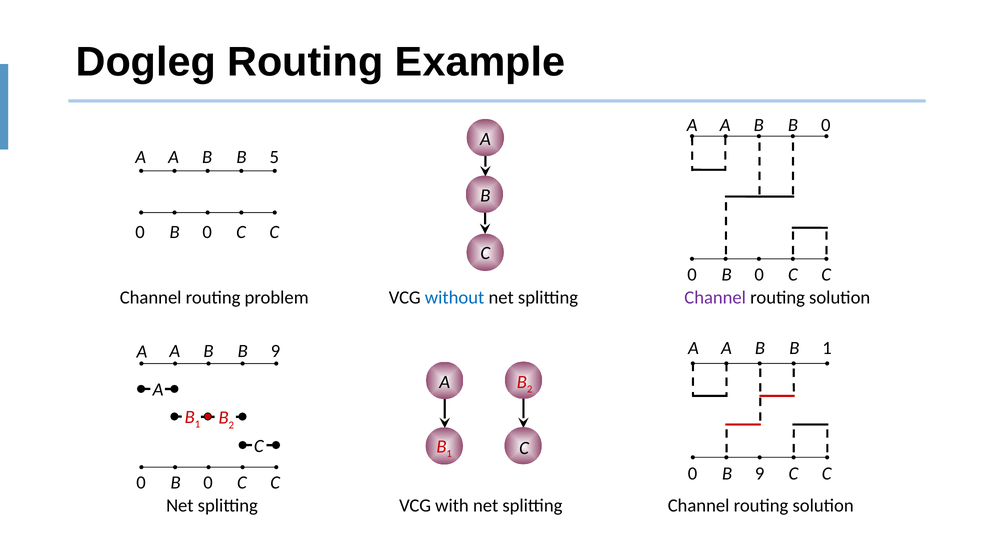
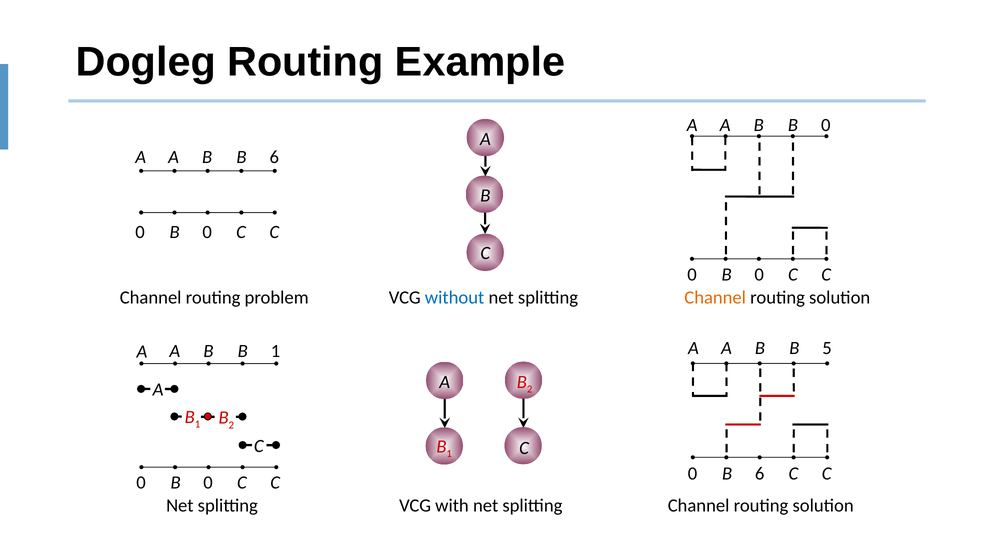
B B 5: 5 -> 6 (274, 157)
Channel colour: purple -> orange (715, 297)
B B 1: 1 -> 5 (827, 348)
B B 9: 9 -> 1 (276, 351)
9: 9 -> 6 (760, 474)
